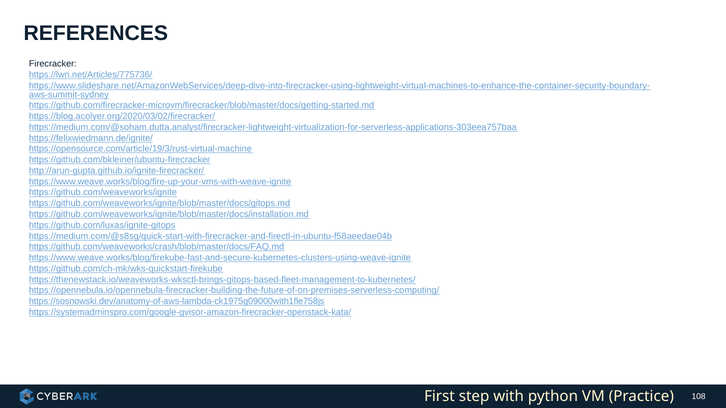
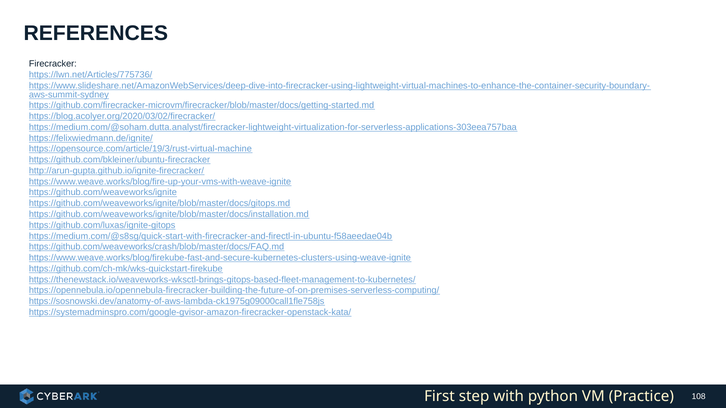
https://sosnowski.dev/anatomy-of-aws-lambda-ck1975g09000with1fle758js: https://sosnowski.dev/anatomy-of-aws-lambda-ck1975g09000with1fle758js -> https://sosnowski.dev/anatomy-of-aws-lambda-ck1975g09000call1fle758js (177, 302)
